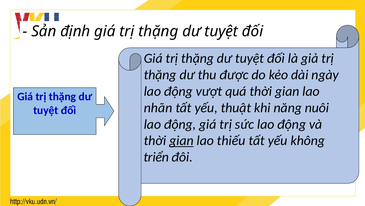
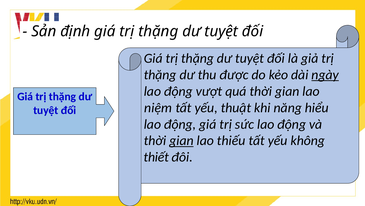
ngày underline: none -> present (325, 75)
nhãn: nhãn -> niệm (158, 107)
nuôi: nuôi -> hiểu (317, 107)
triển: triển -> thiết (156, 157)
